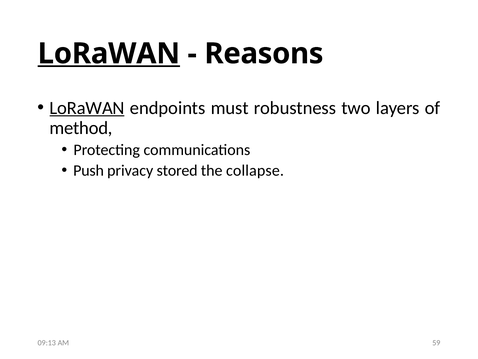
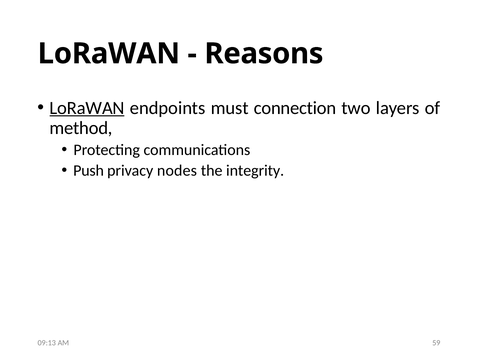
LoRaWAN underline: present -> none (109, 54)
robustness: robustness -> connection (295, 108)
stored: stored -> nodes (177, 170)
collapse: collapse -> integrity (255, 170)
